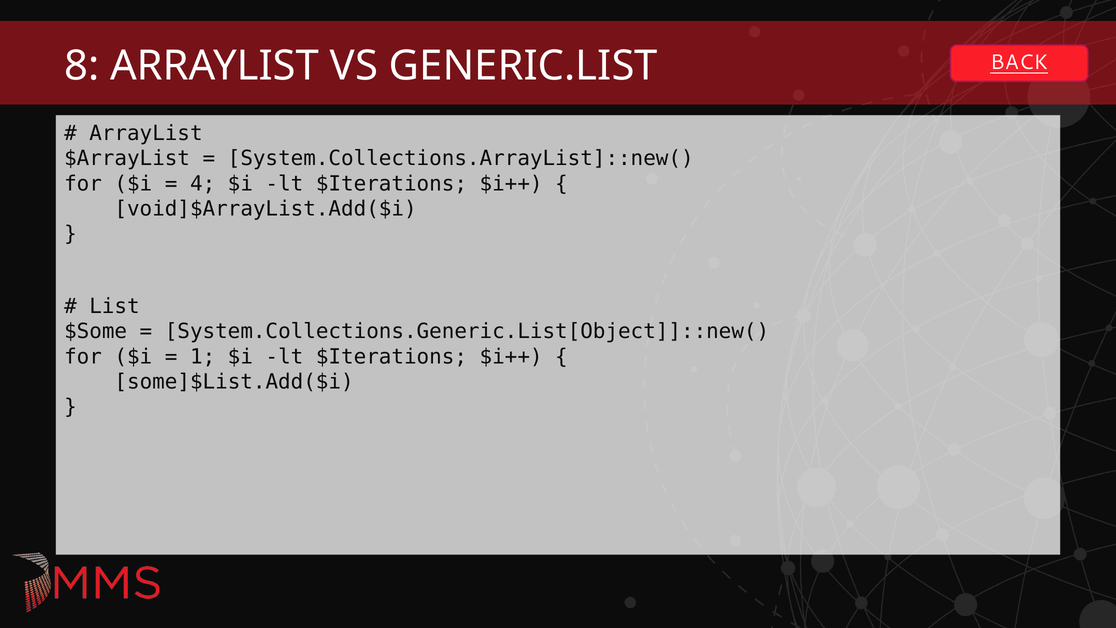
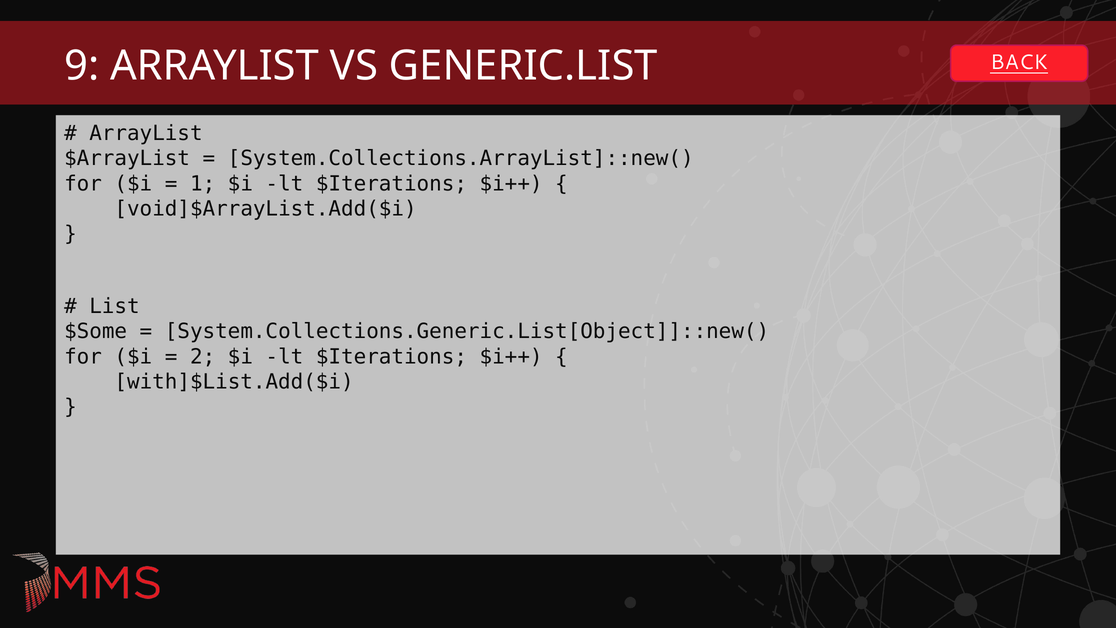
8: 8 -> 9 (82, 66)
4: 4 -> 1 (203, 184)
1: 1 -> 2 (203, 357)
some]$List.Add($i: some]$List.Add($i -> with]$List.Add($i (234, 382)
